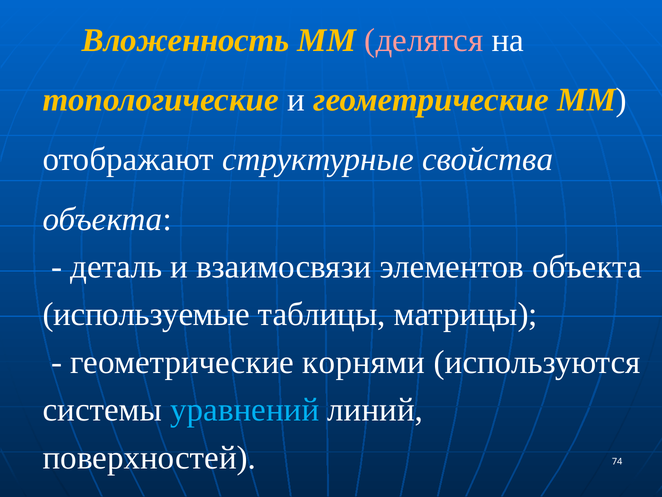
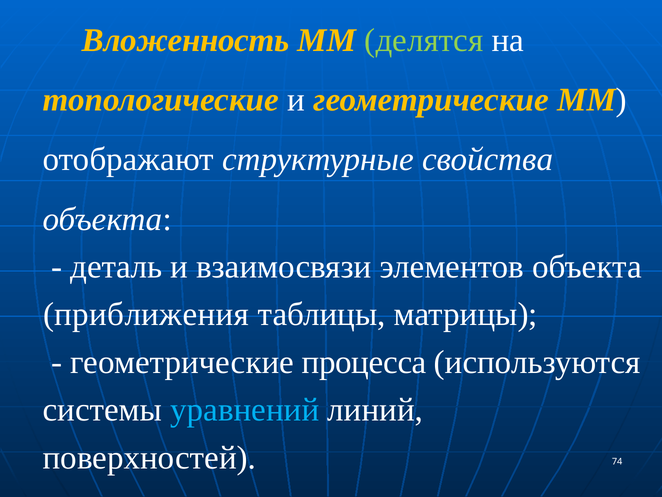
делятся colour: pink -> light green (424, 40)
используемые: используемые -> приближения (146, 314)
корнями: корнями -> процесса (364, 362)
